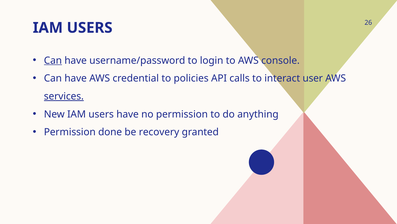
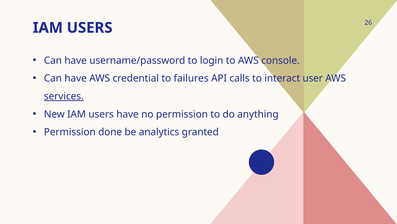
Can underline: present -> none (53, 60)
policies: policies -> failures (191, 78)
recovery: recovery -> analytics (159, 132)
